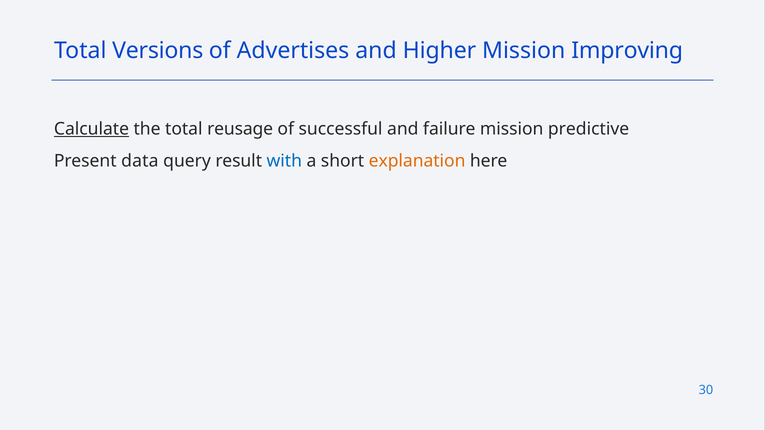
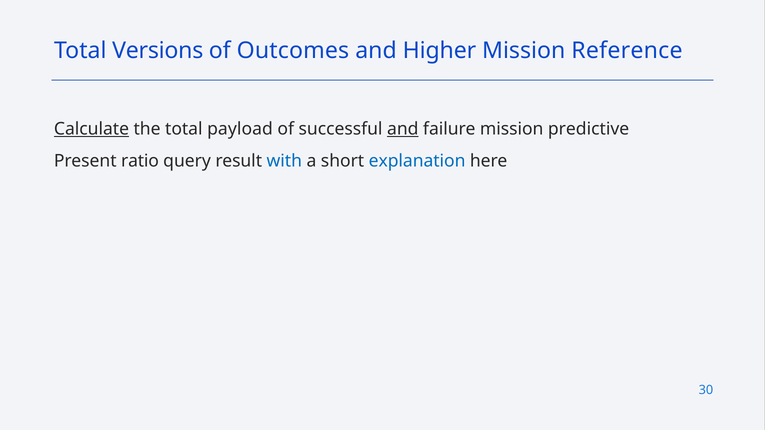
Advertises: Advertises -> Outcomes (293, 51)
Improving: Improving -> Reference (627, 51)
reusage: reusage -> payload (240, 129)
and underline: none -> present (403, 129)
data: data -> ratio (140, 161)
explanation colour: orange -> blue (417, 161)
